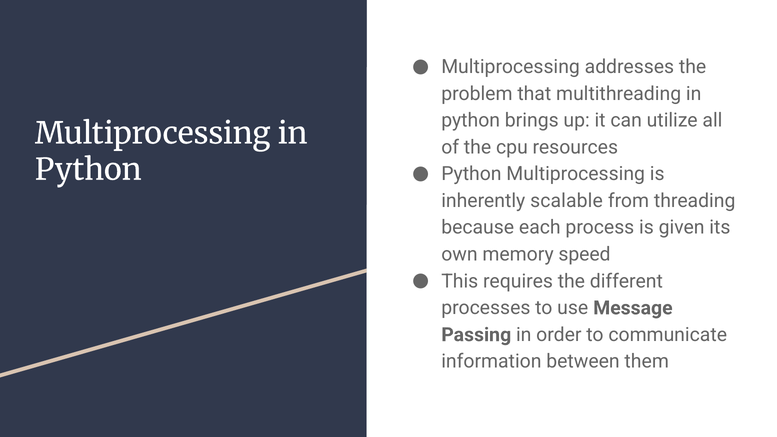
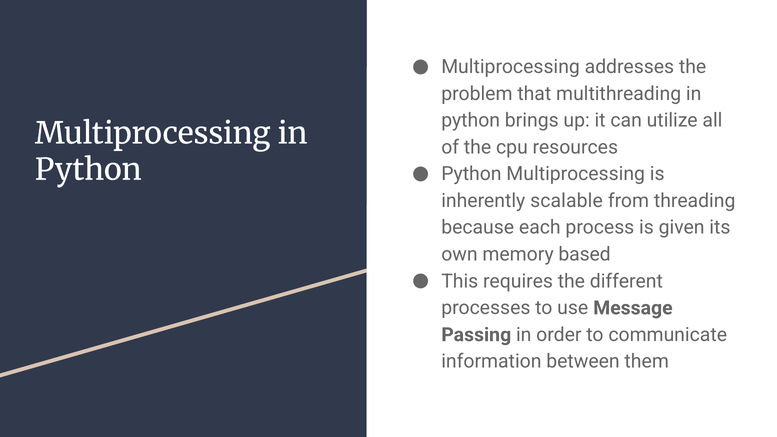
speed: speed -> based (585, 254)
